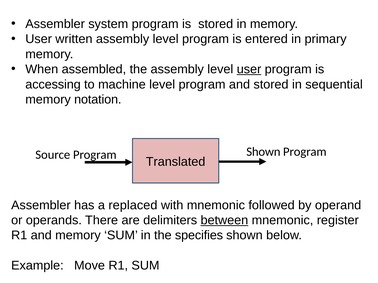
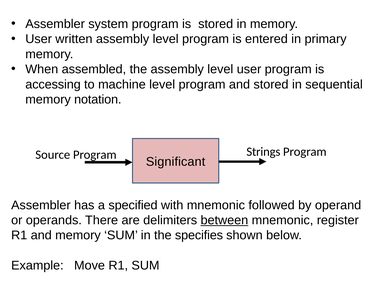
user underline: present -> none (249, 69)
Program Shown: Shown -> Strings (263, 152)
Translated: Translated -> Significant (176, 162)
replaced: replaced -> specified (133, 205)
